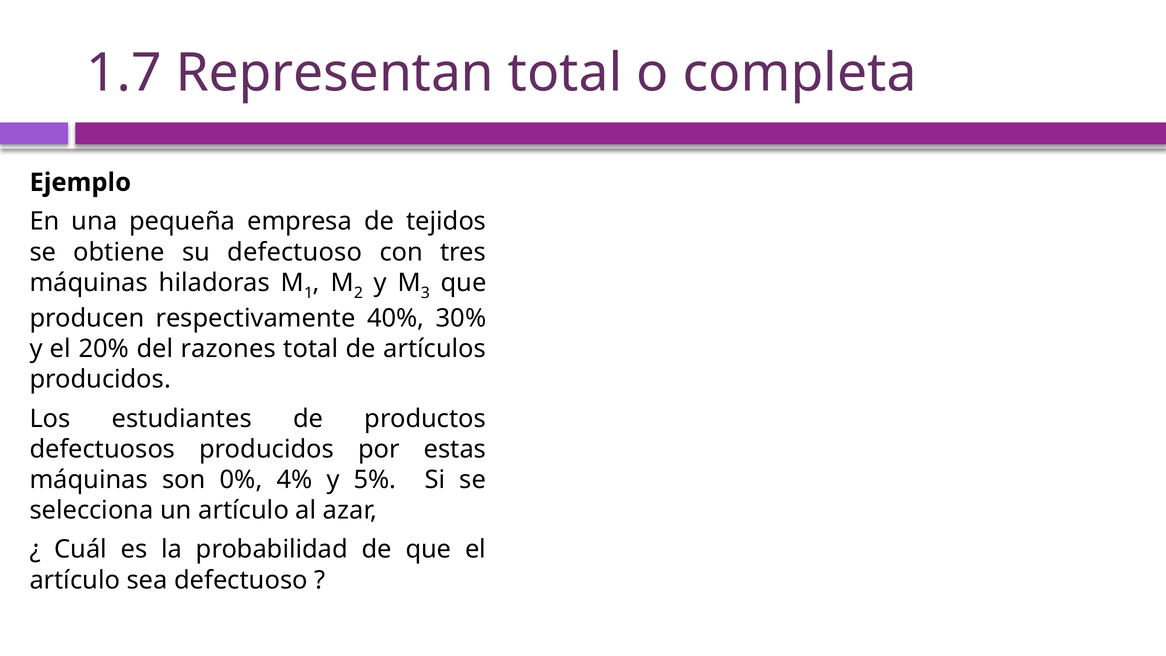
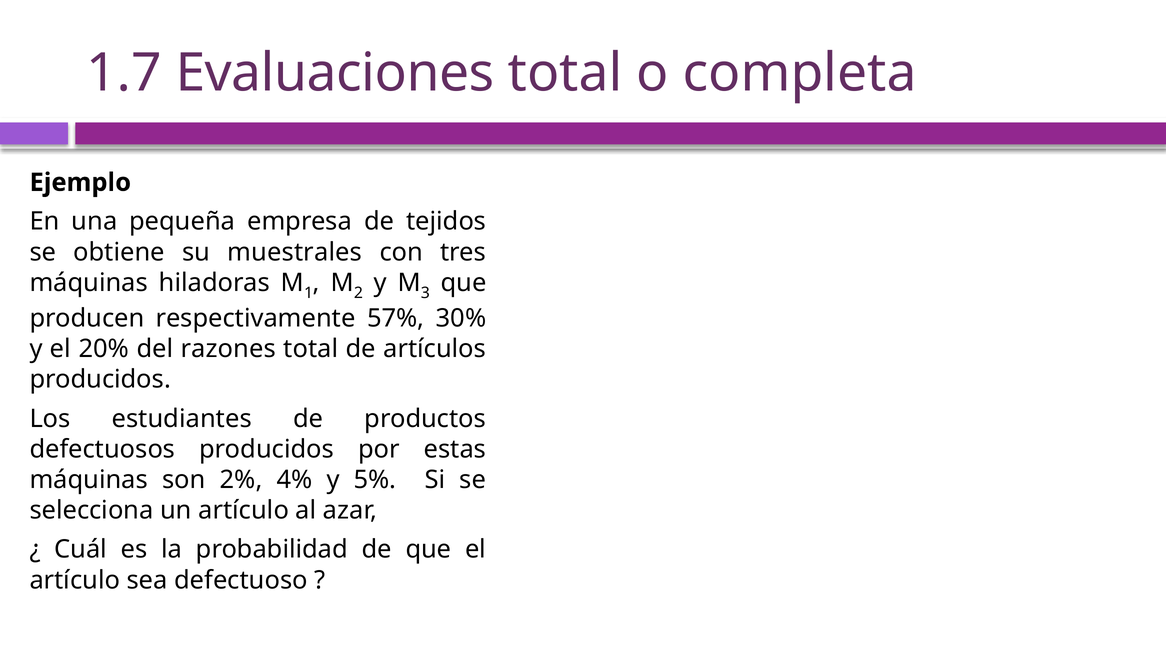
Representan: Representan -> Evaluaciones (335, 73)
su defectuoso: defectuoso -> muestrales (295, 252)
40%: 40% -> 57% (396, 318)
0%: 0% -> 2% (241, 480)
